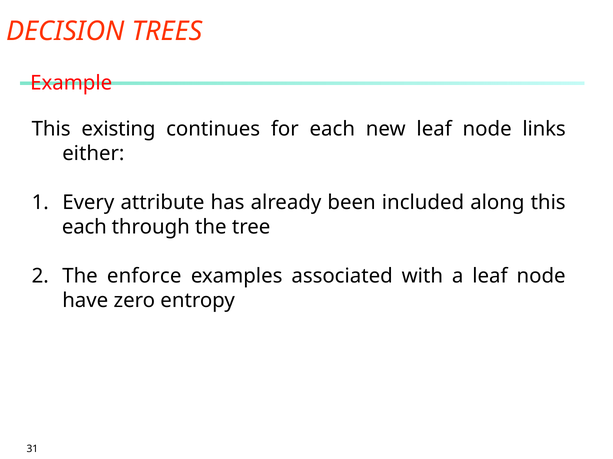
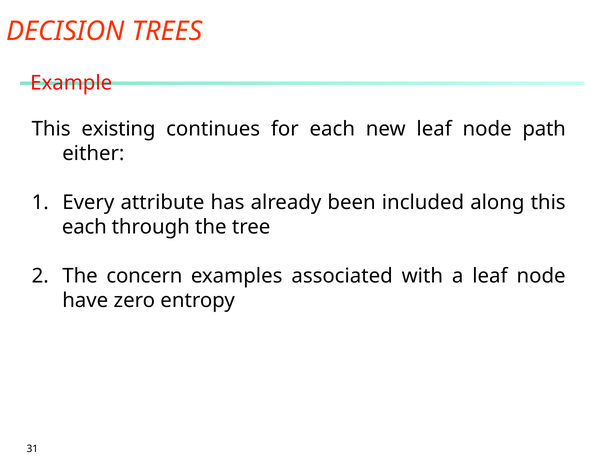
links: links -> path (544, 129)
enforce: enforce -> concern (144, 276)
